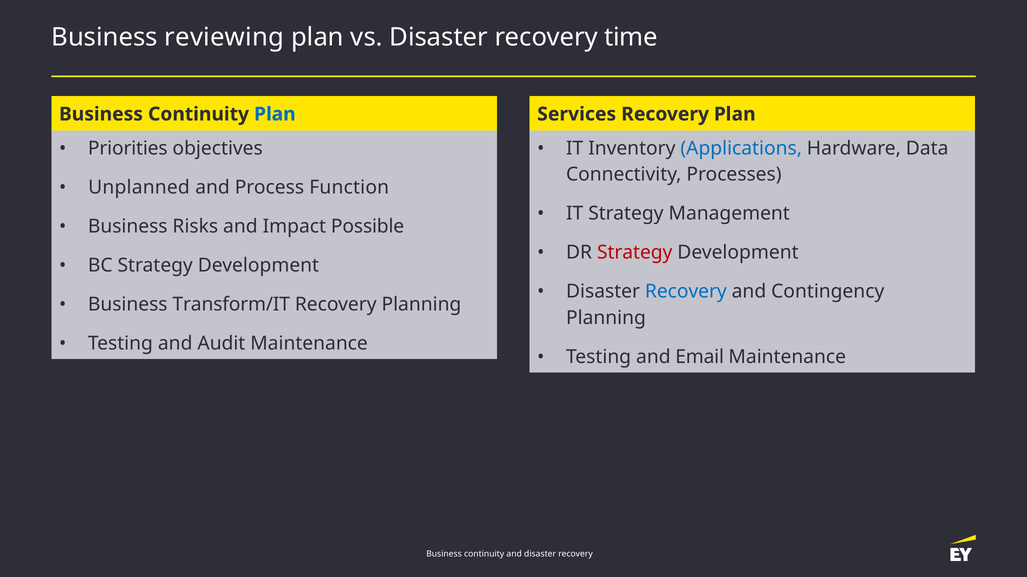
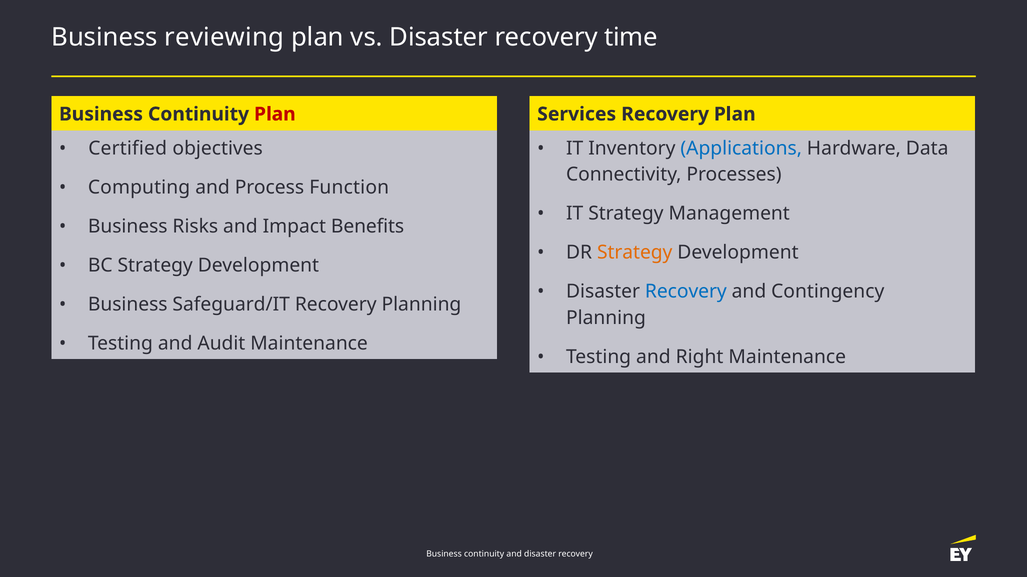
Plan colour: blue -> red (275, 114)
Priorities: Priorities -> Certified (128, 148)
Unplanned: Unplanned -> Computing (139, 188)
Possible: Possible -> Benefits (368, 227)
Strategy colour: red -> orange (635, 253)
Transform/IT: Transform/IT -> Safeguard/IT (231, 305)
Email: Email -> Right (700, 357)
